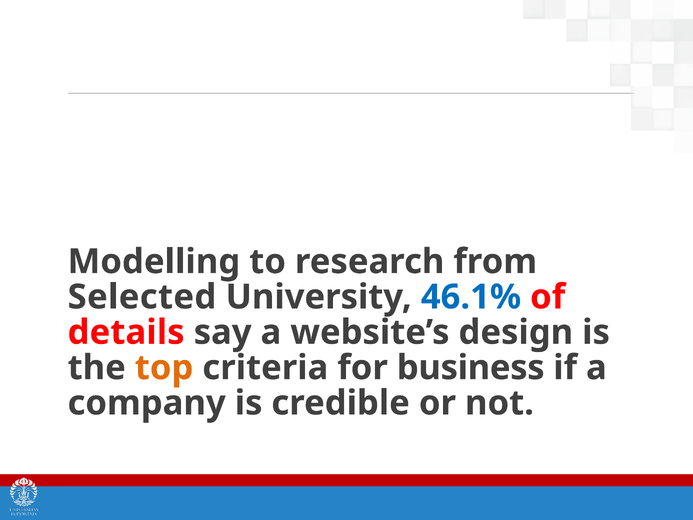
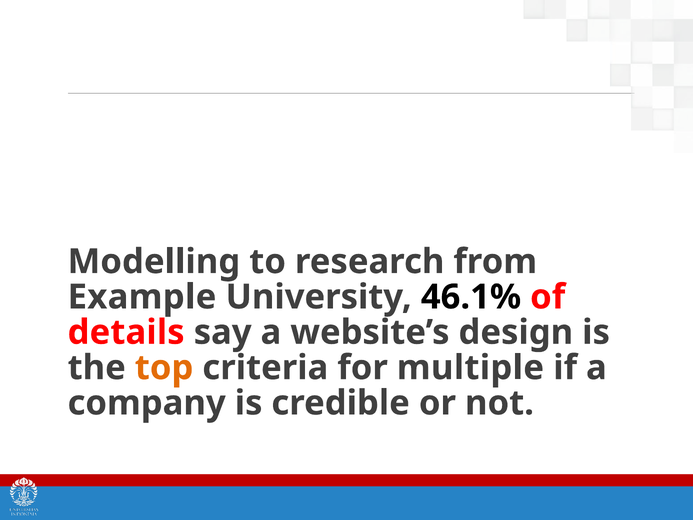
Selected: Selected -> Example (142, 297)
46.1% colour: blue -> black (471, 297)
business: business -> multiple (470, 368)
